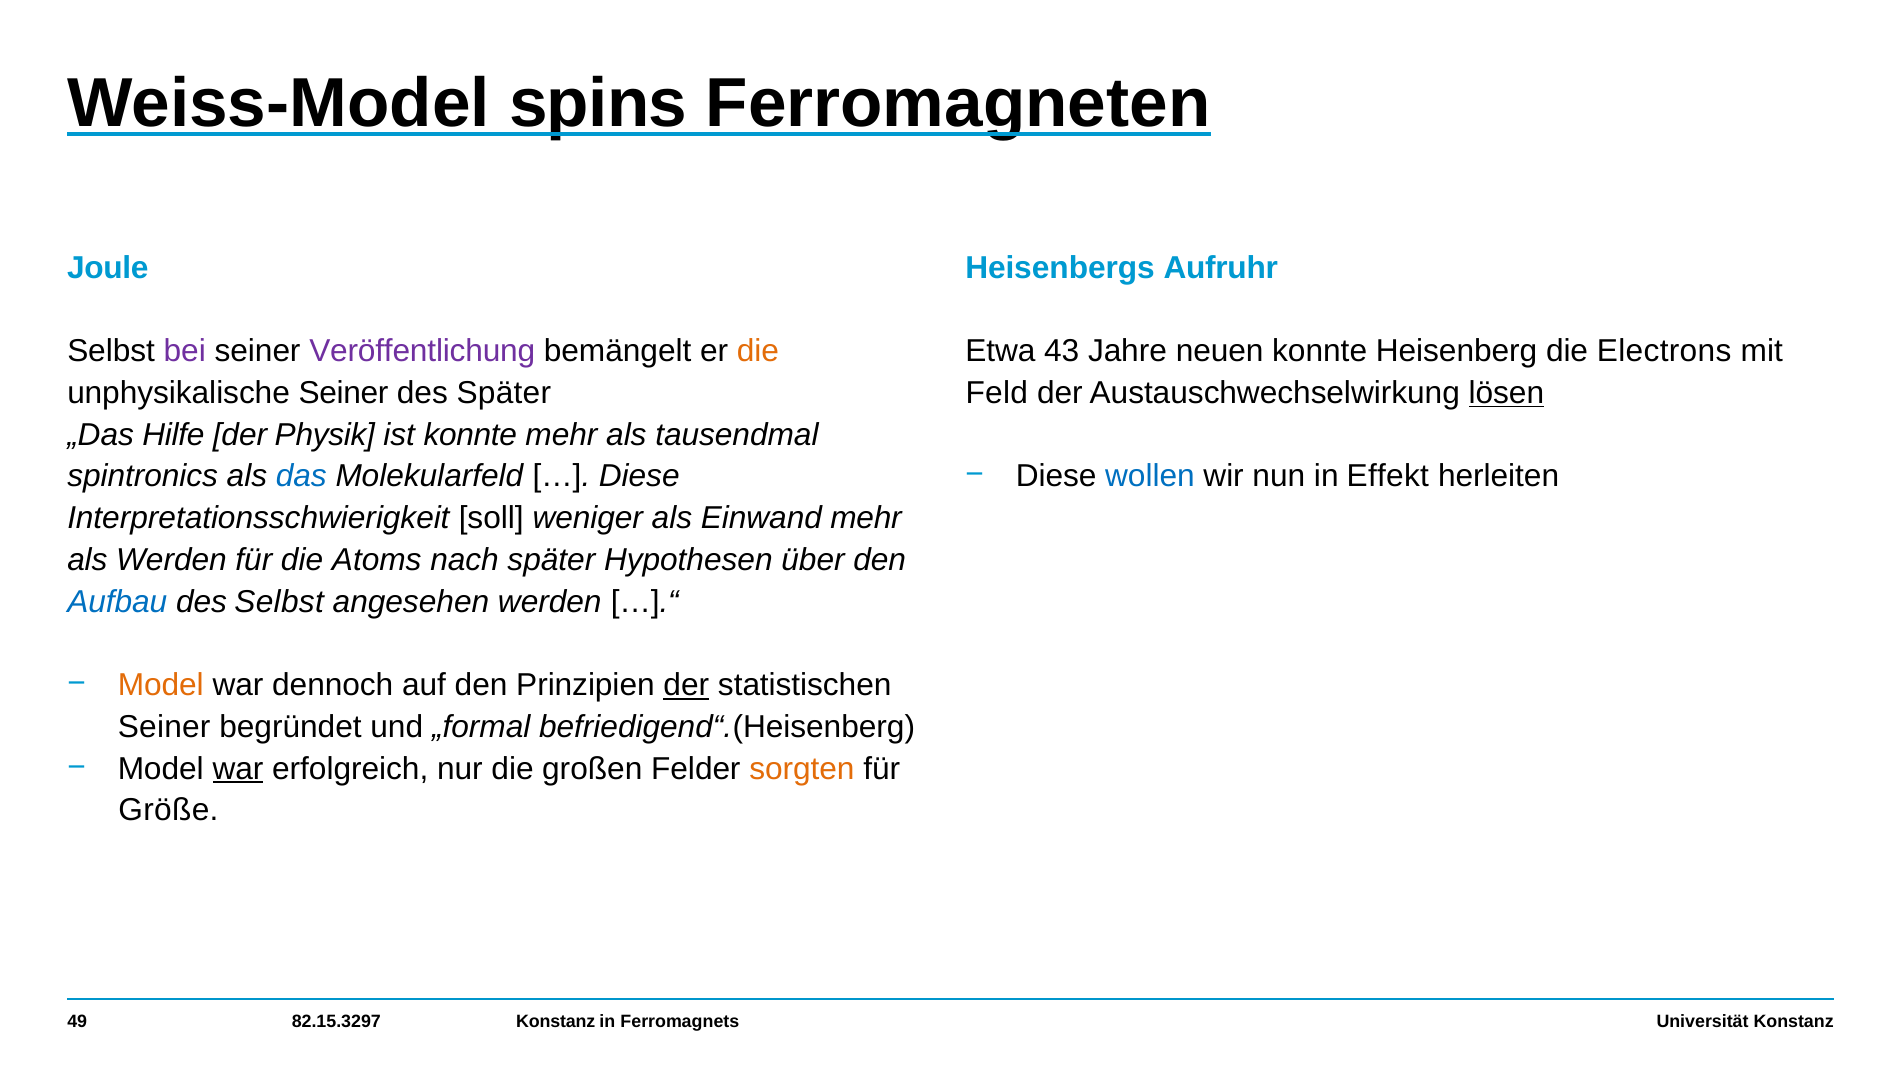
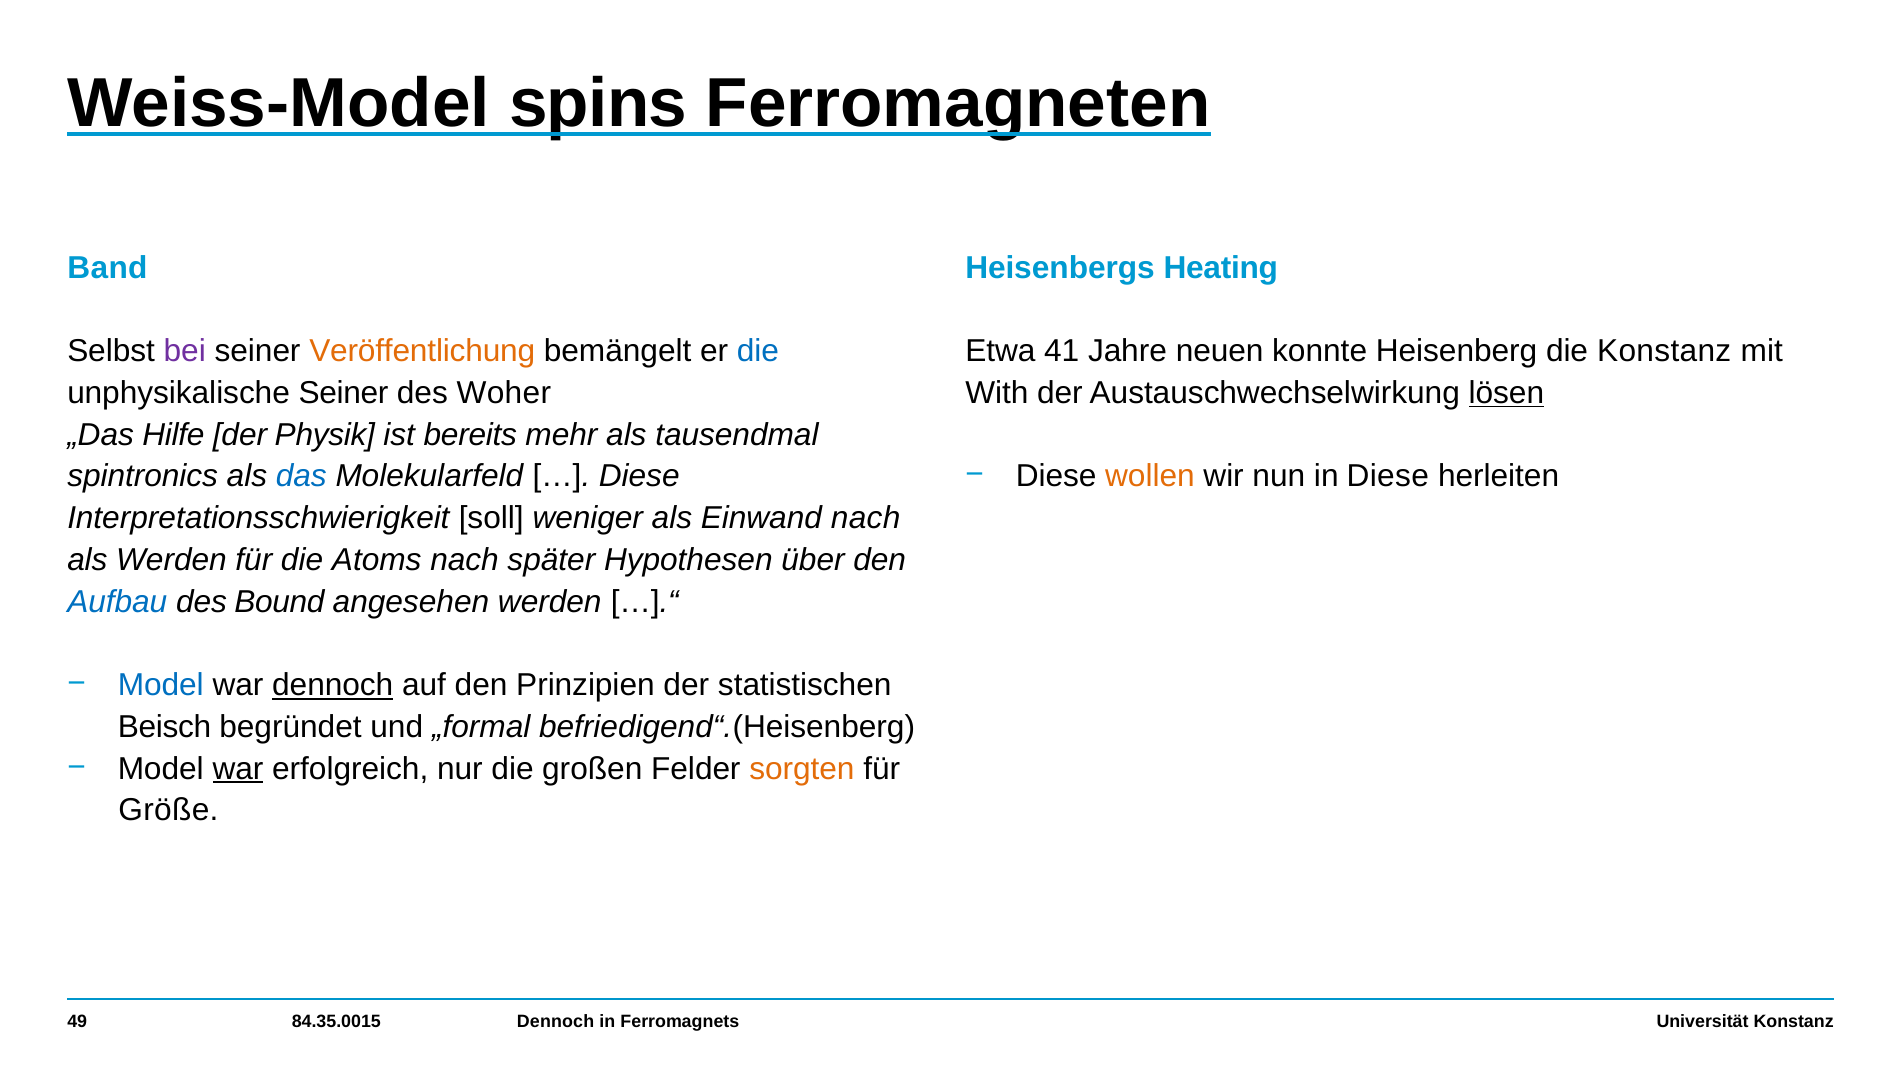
Joule: Joule -> Band (107, 268)
Aufruhr: Aufruhr -> Heating (1221, 268)
Veröffentlichung colour: purple -> orange (422, 351)
die colour: orange -> blue (758, 351)
43: 43 -> 41 (1062, 351)
die Electrons: Electrons -> Konstanz (1664, 351)
des Später: Später -> Woher (504, 393)
Feld: Feld -> With (997, 393)
ist konnte: konnte -> bereits (470, 435)
wollen colour: blue -> orange (1150, 476)
in Effekt: Effekt -> Diese (1388, 476)
Einwand mehr: mehr -> nach (866, 518)
des Selbst: Selbst -> Bound (279, 602)
Model colour: orange -> blue (161, 685)
dennoch underline: none -> present (333, 685)
der underline: present -> none (686, 685)
Seiner: Seiner -> Beisch (164, 727)
82.15.3297: 82.15.3297 -> 84.35.0015 (336, 1022)
Konstanz: Konstanz -> Dennoch (556, 1022)
